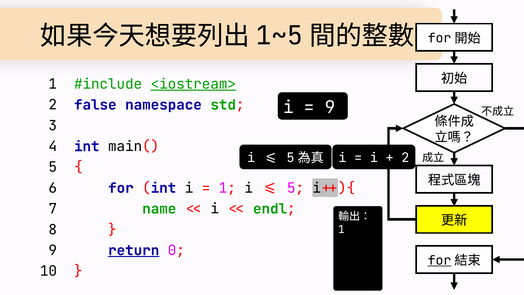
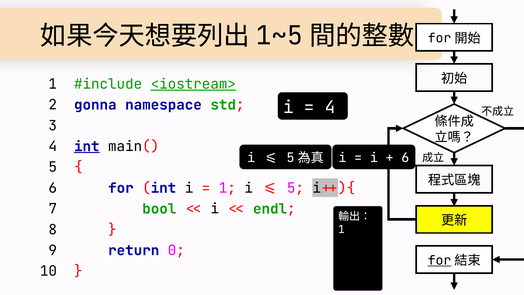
false: false -> gonna (95, 105)
9: 9 -> 4 (330, 107)
int underline: none -> present (87, 146)
2: 2 -> 6 (405, 158)
name: name -> bool (159, 209)
return underline: present -> none (134, 250)
